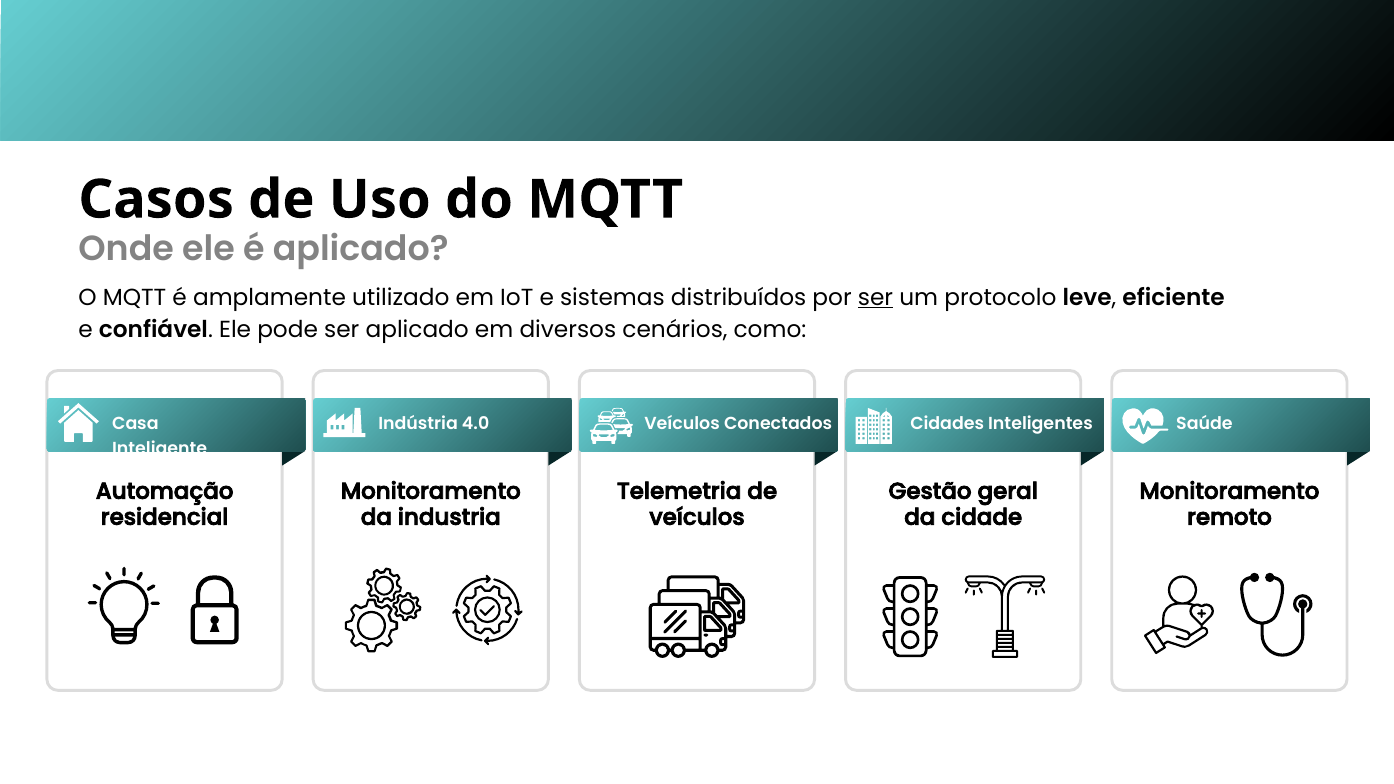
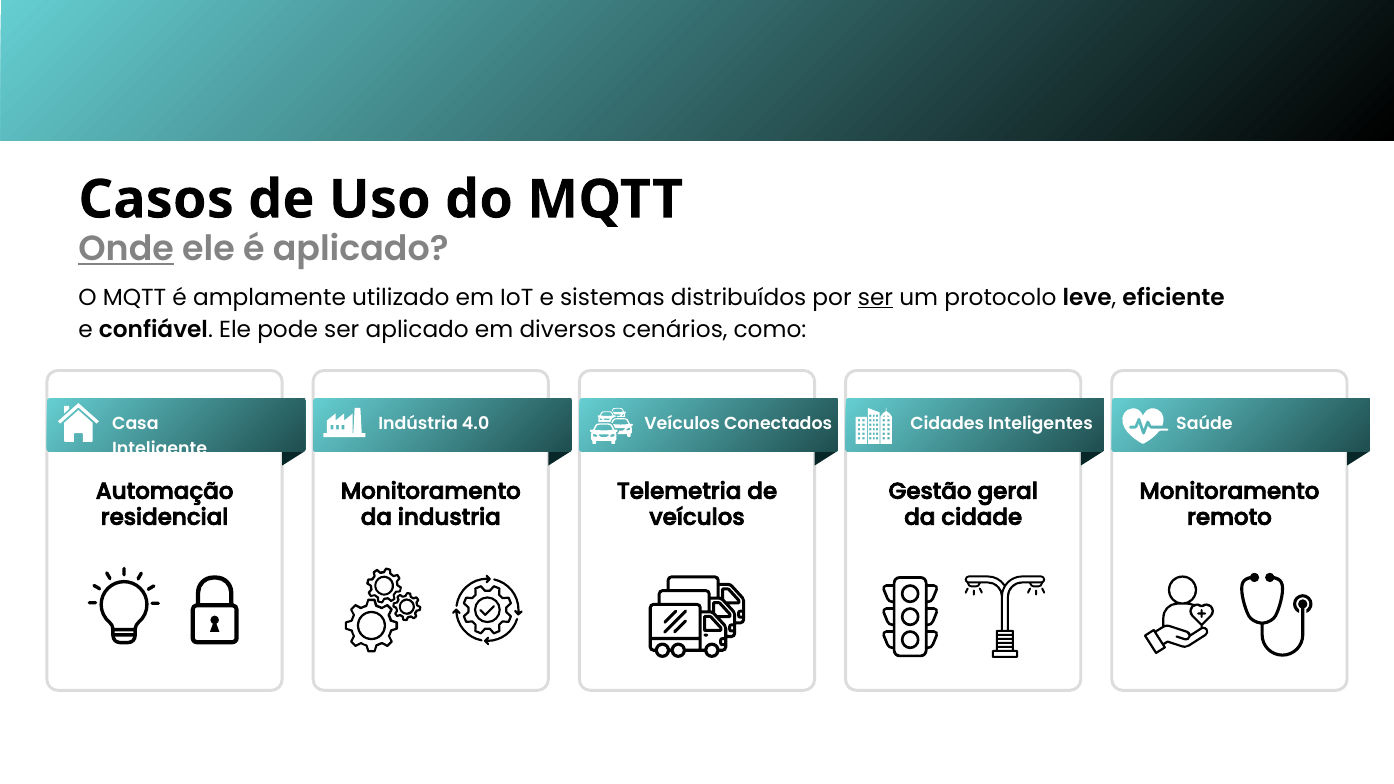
Onde underline: none -> present (126, 249)
